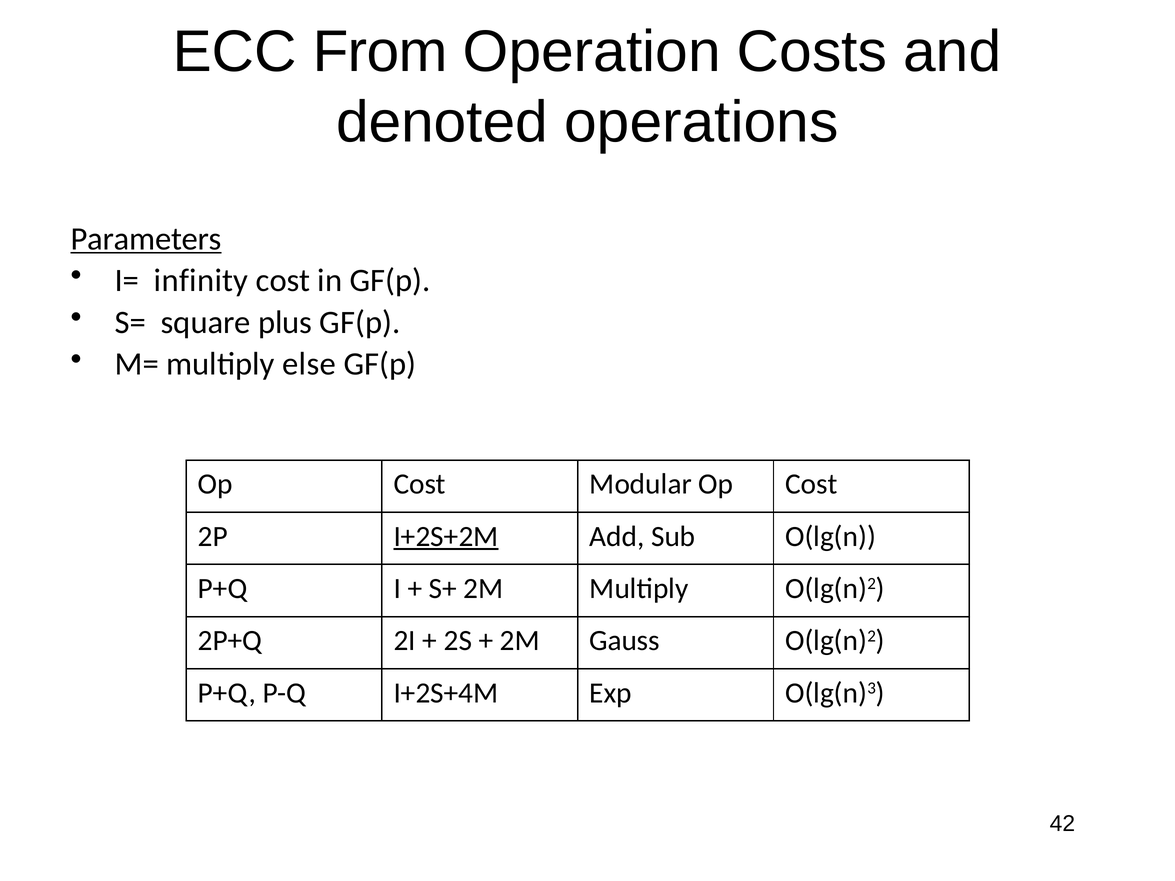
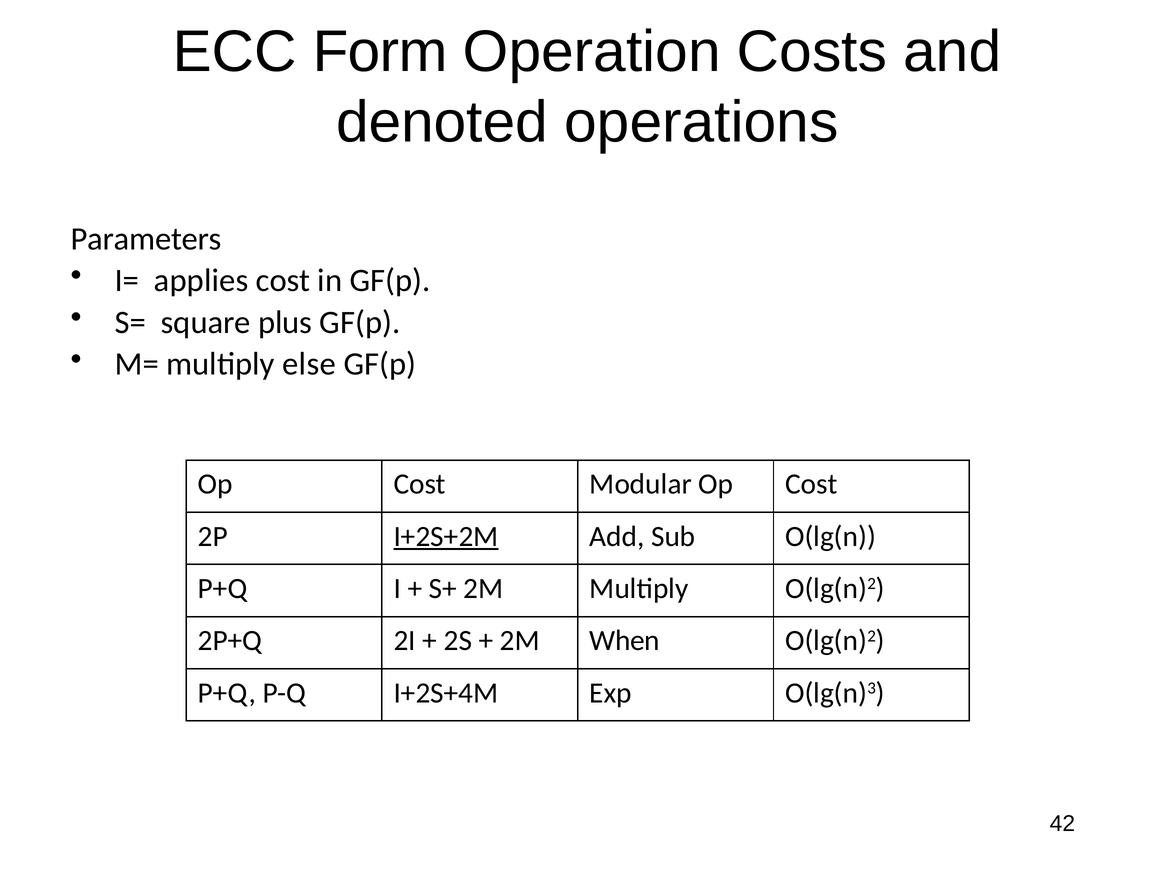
From: From -> Form (380, 52)
Parameters underline: present -> none (146, 239)
infinity: infinity -> applies (201, 281)
Gauss: Gauss -> When (625, 641)
